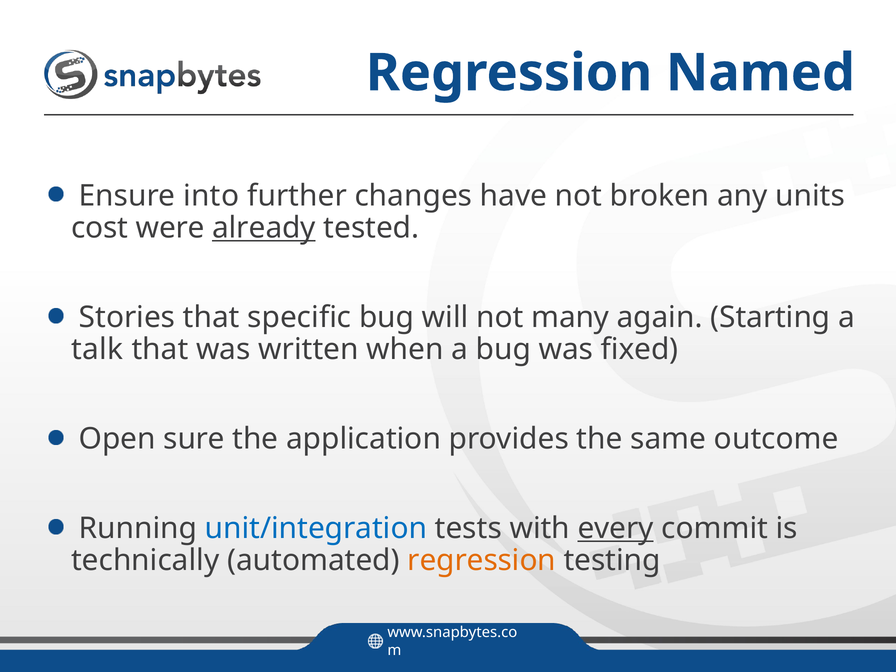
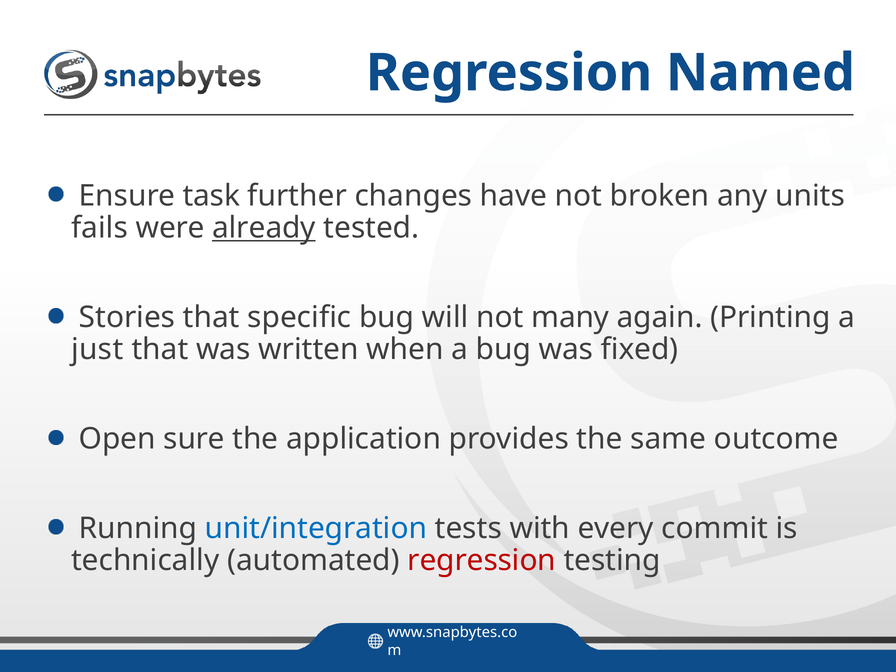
into: into -> task (211, 196)
cost: cost -> fails (99, 228)
Starting: Starting -> Printing (770, 317)
talk: talk -> just (97, 350)
every underline: present -> none (616, 528)
regression colour: orange -> red (482, 561)
